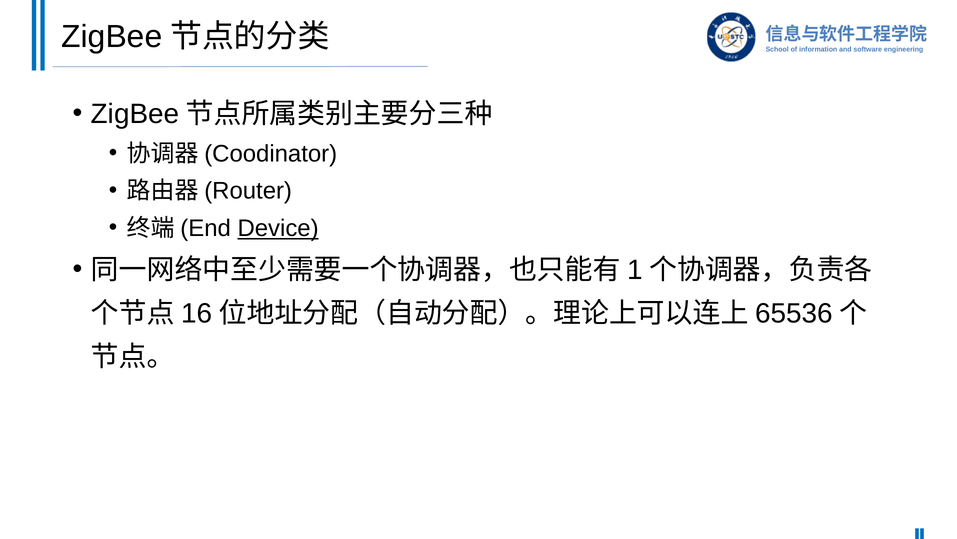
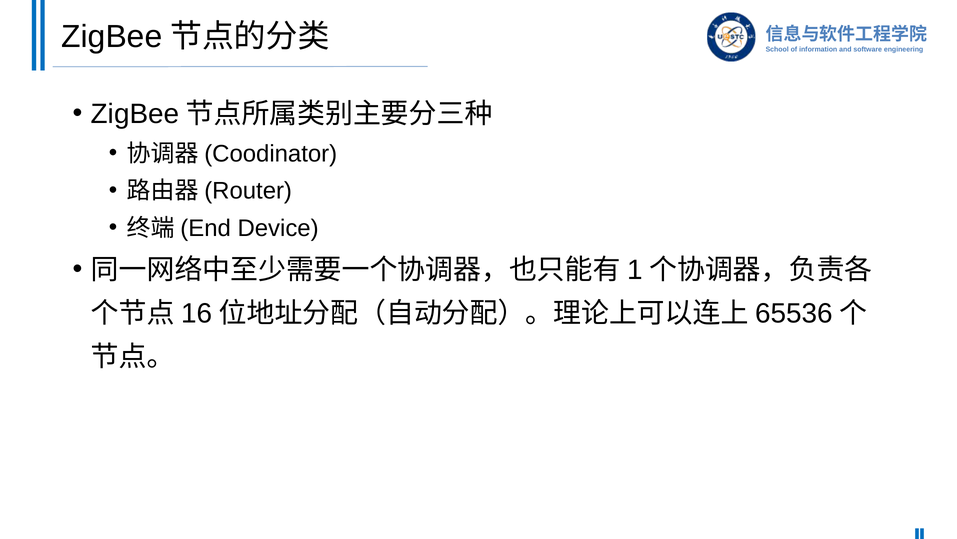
Device underline: present -> none (278, 228)
